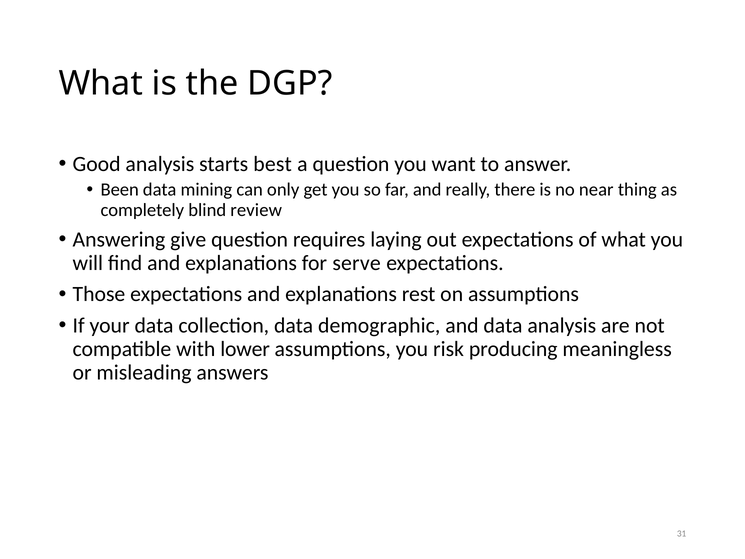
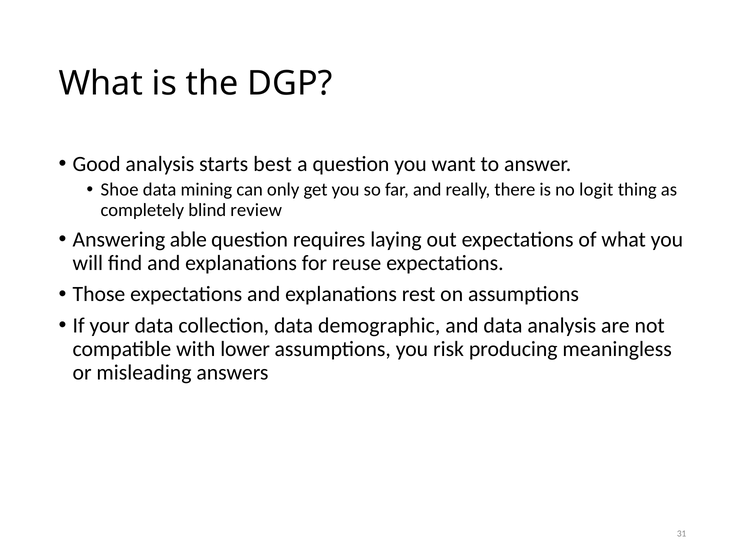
Been: Been -> Shoe (120, 190)
near: near -> logit (596, 190)
give: give -> able (188, 239)
serve: serve -> reuse (357, 263)
